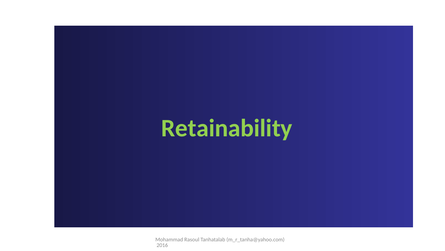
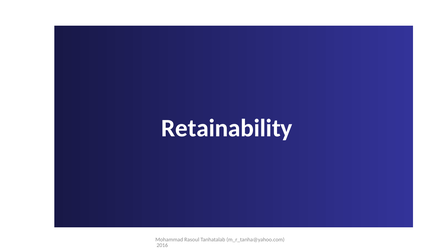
Retainability colour: light green -> white (227, 128)
